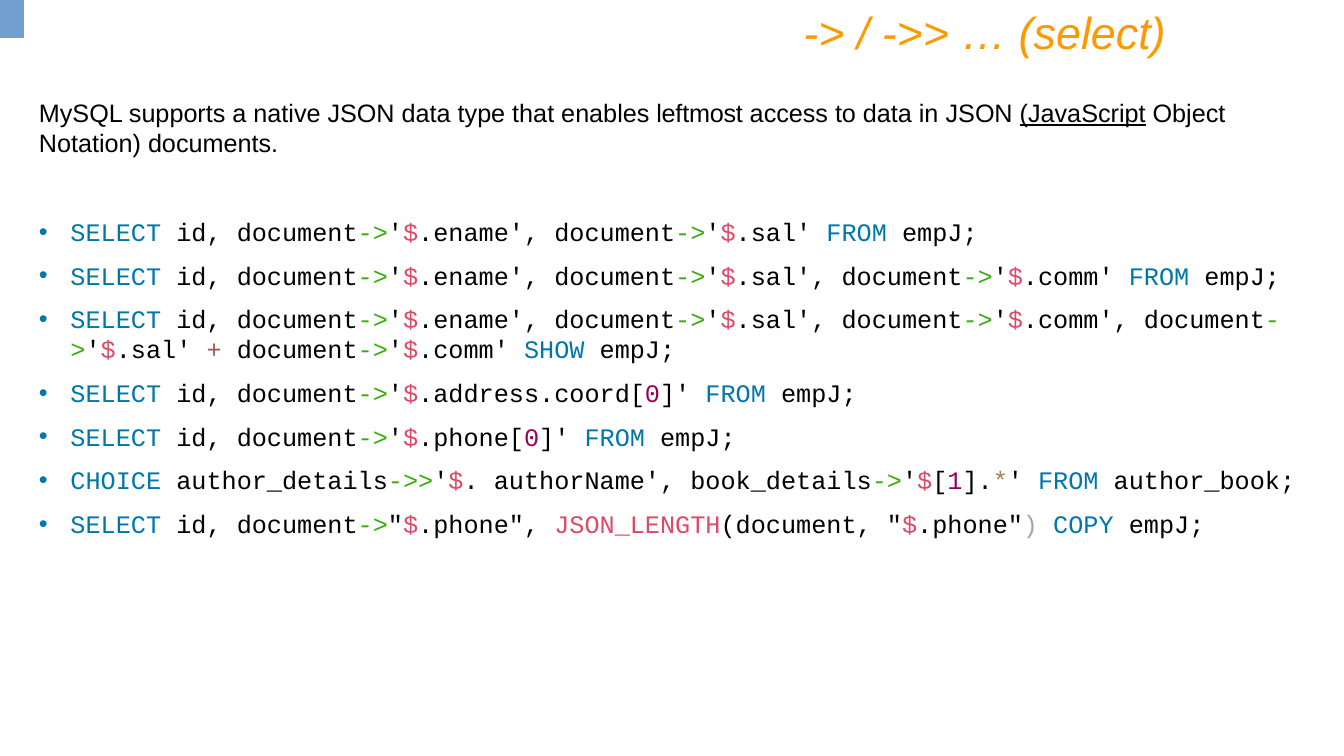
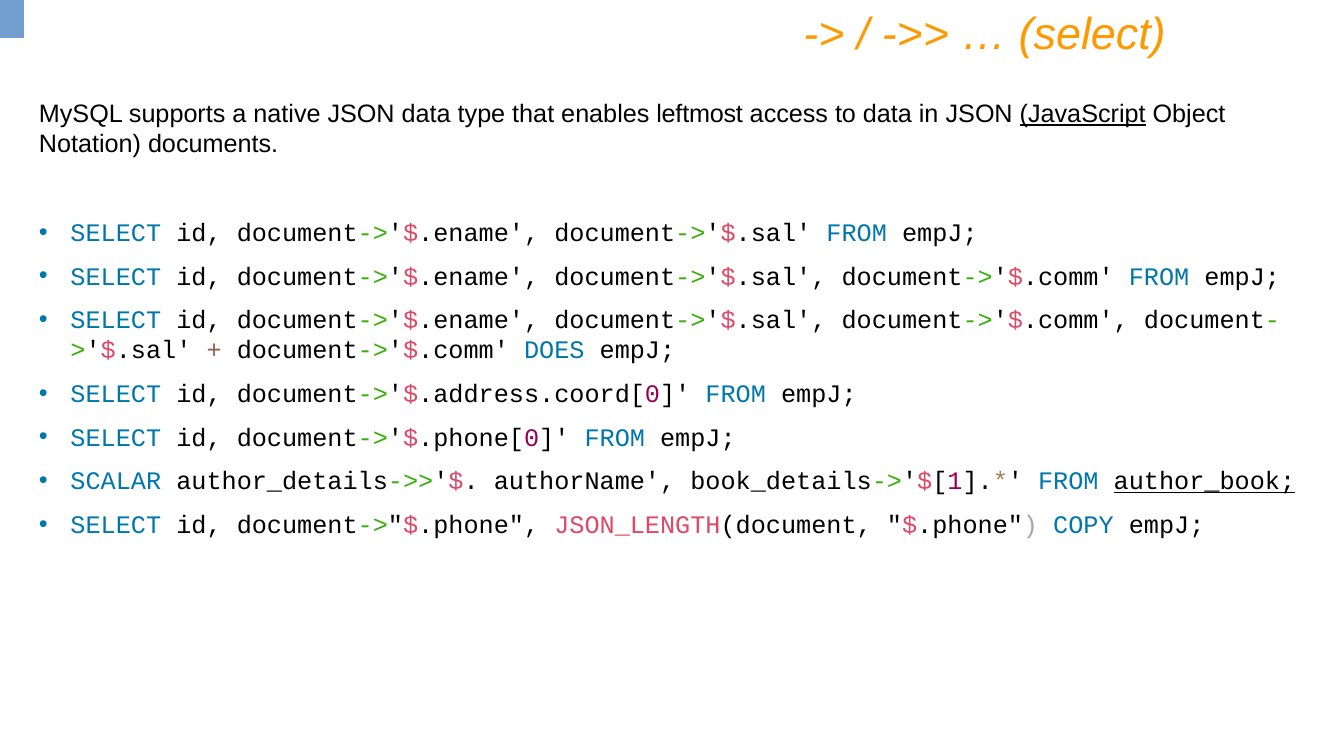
SHOW: SHOW -> DOES (554, 351)
CHOICE: CHOICE -> SCALAR (116, 482)
author_book underline: none -> present (1204, 482)
